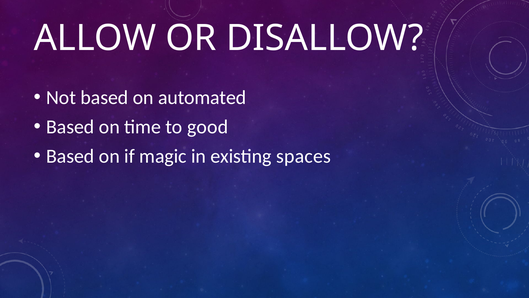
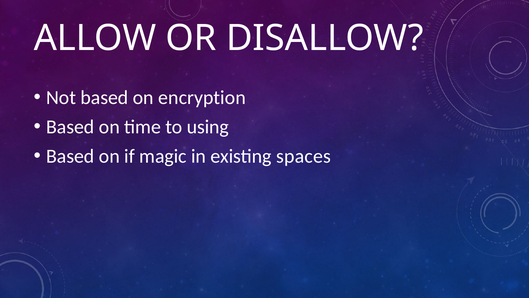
automated: automated -> encryption (202, 97)
good: good -> using (208, 127)
